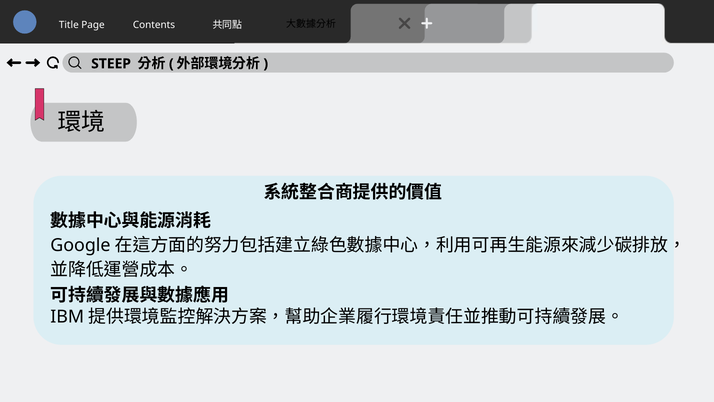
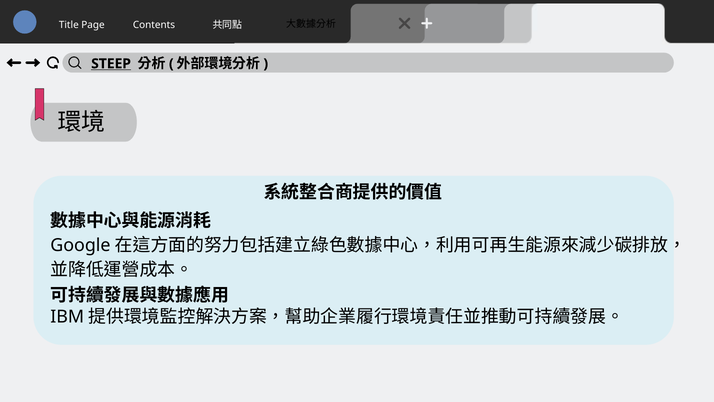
STEEP underline: none -> present (111, 64)
